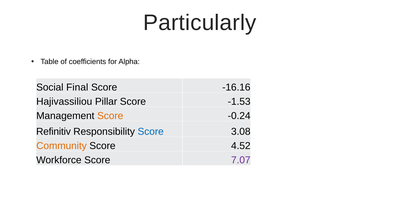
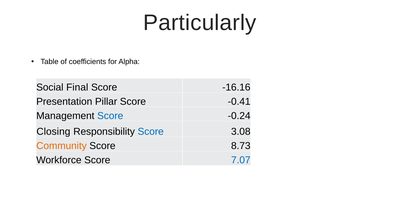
Hajivassiliou: Hajivassiliou -> Presentation (64, 102)
-1.53: -1.53 -> -0.41 (239, 102)
Score colour: orange -> blue (110, 116)
Refinitiv: Refinitiv -> Closing (53, 132)
4.52: 4.52 -> 8.73 (241, 146)
7.07 colour: purple -> blue (241, 160)
